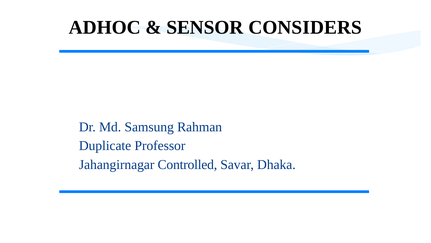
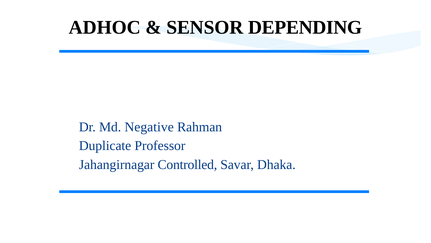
CONSIDERS: CONSIDERS -> DEPENDING (305, 27)
Samsung: Samsung -> Negative (149, 127)
